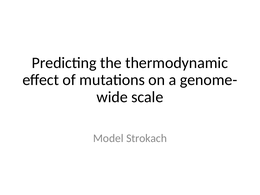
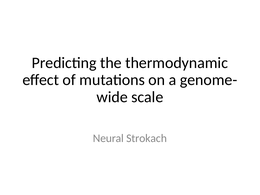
Model: Model -> Neural (108, 138)
